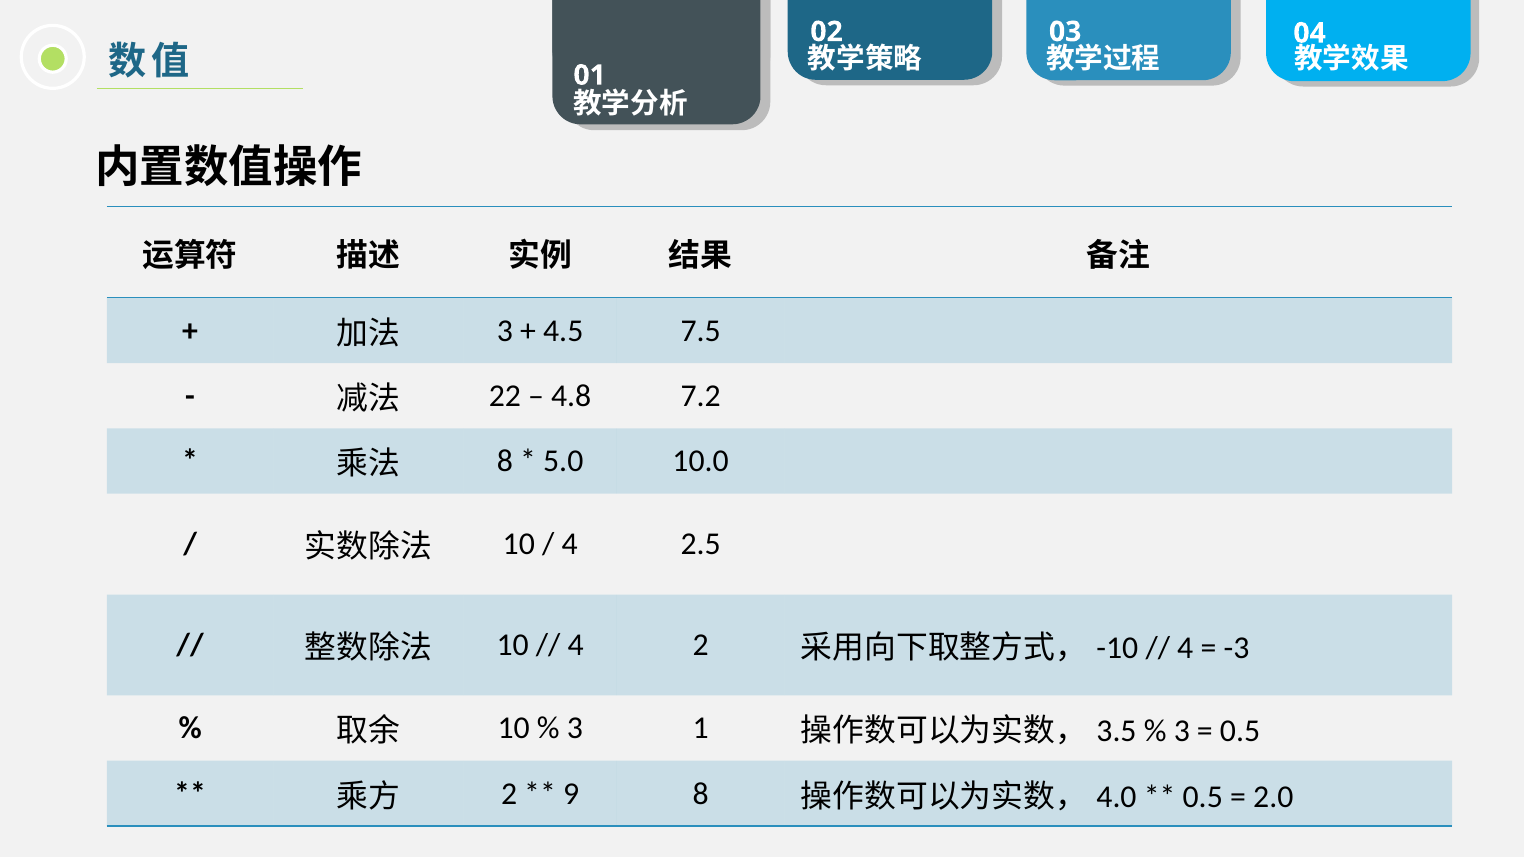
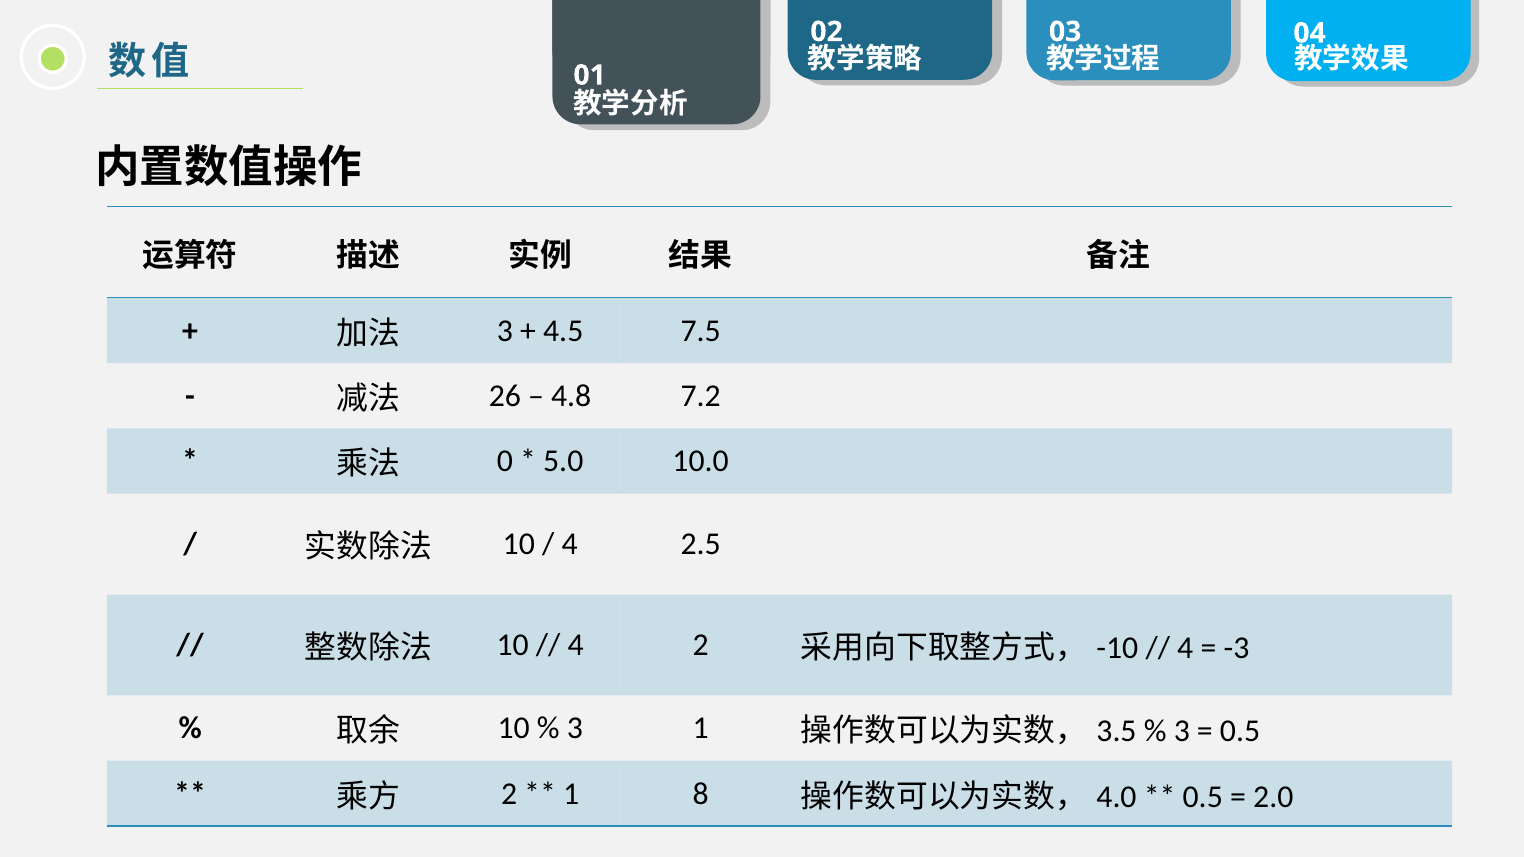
22: 22 -> 26 (505, 396)
8: 8 -> 0 (505, 461)
9: 9 -> 1 (571, 794)
